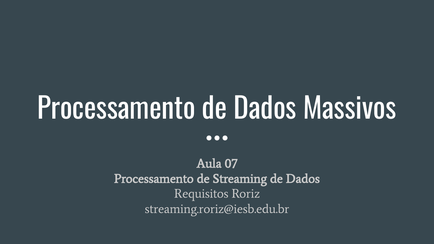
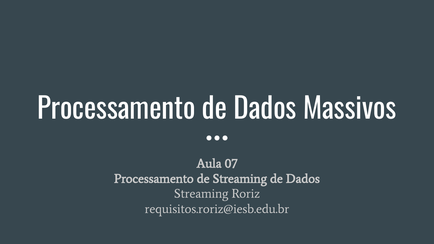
Requisitos: Requisitos -> Streaming (201, 194)
streaming.roriz@iesb.edu.br: streaming.roriz@iesb.edu.br -> requisitos.roriz@iesb.edu.br (217, 209)
